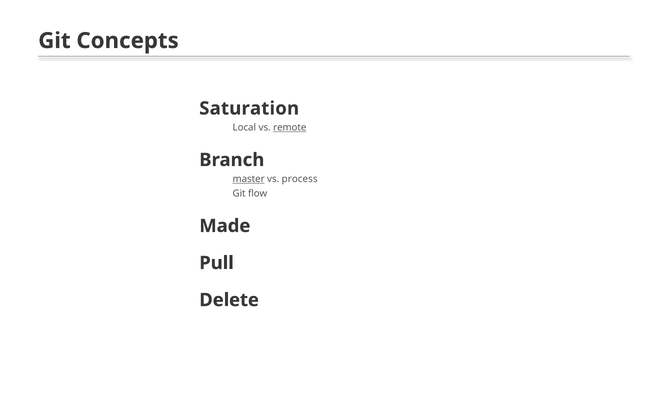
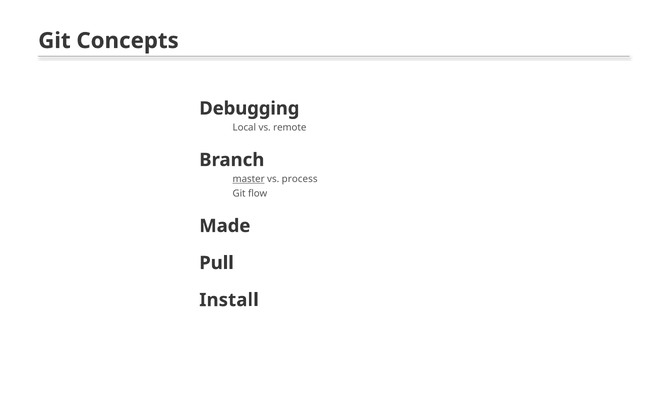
Saturation: Saturation -> Debugging (249, 109)
remote underline: present -> none (290, 128)
Delete: Delete -> Install (229, 300)
